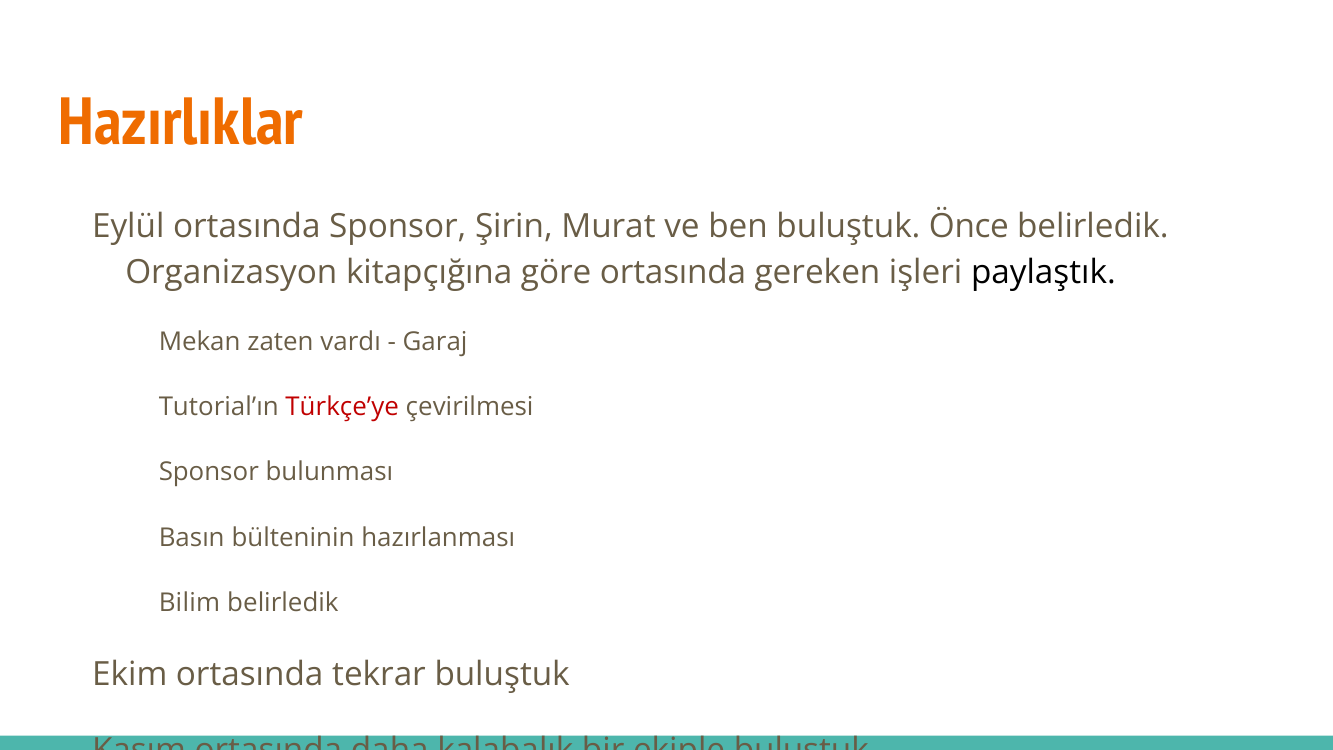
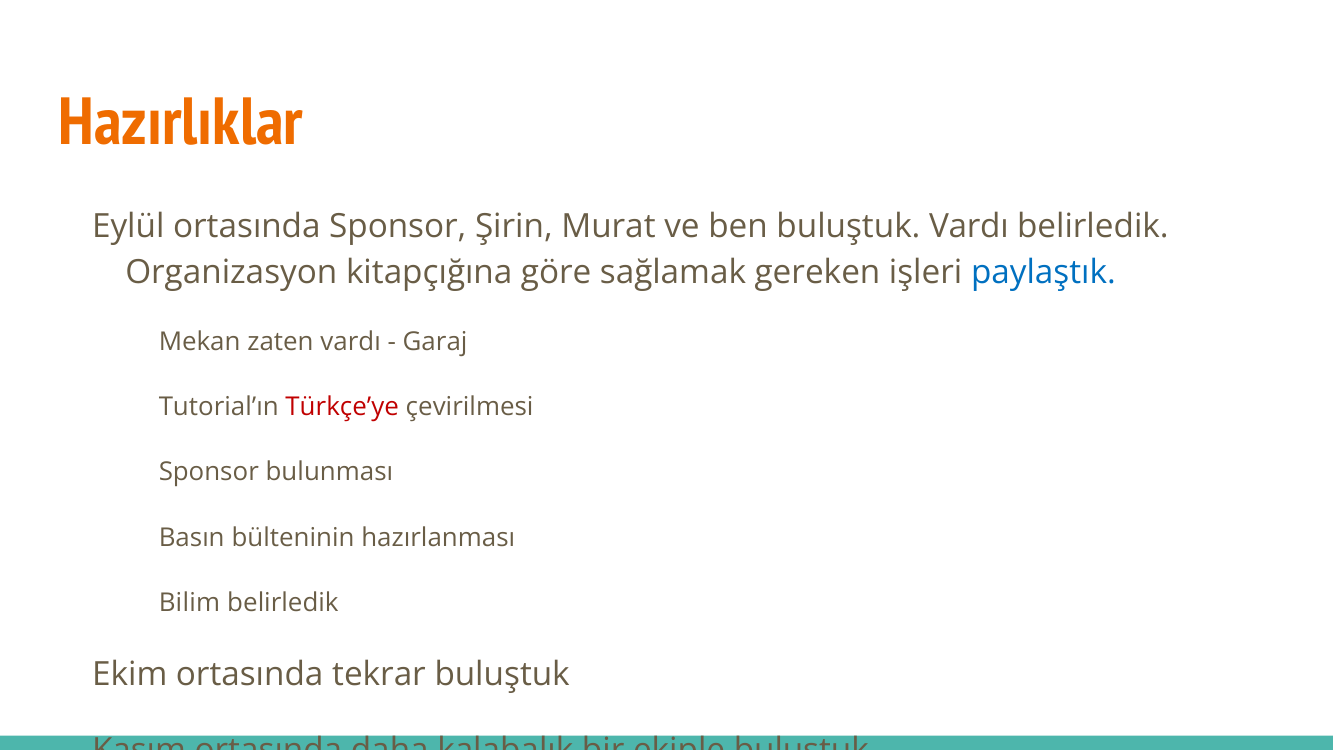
buluştuk Önce: Önce -> Vardı (969, 226)
göre ortasında: ortasında -> sağlamak (673, 272)
paylaştık colour: black -> blue (1043, 272)
